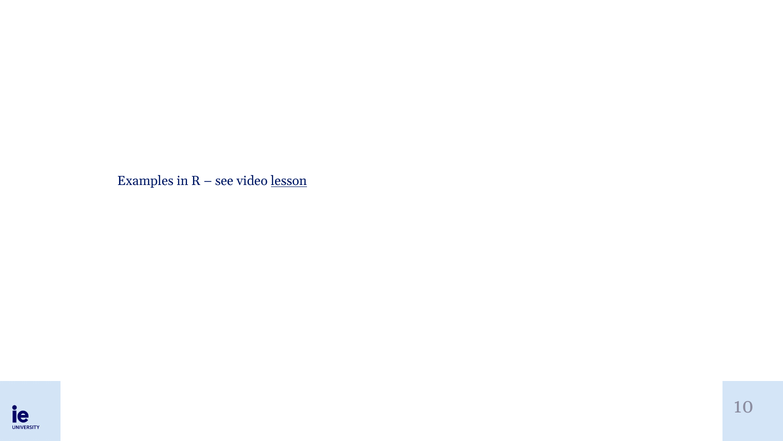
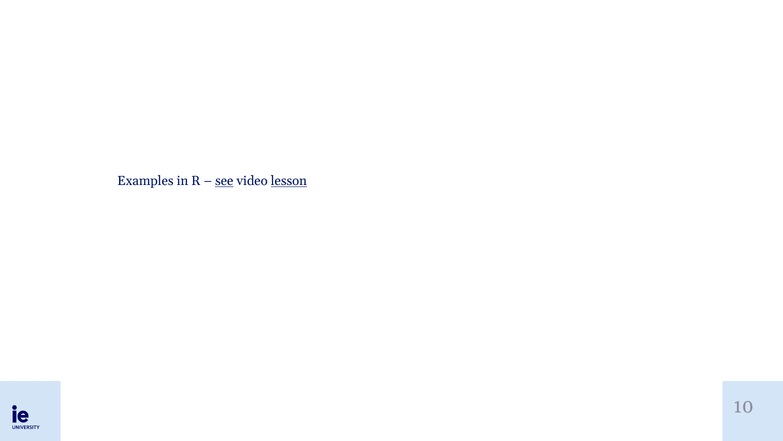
see underline: none -> present (224, 181)
